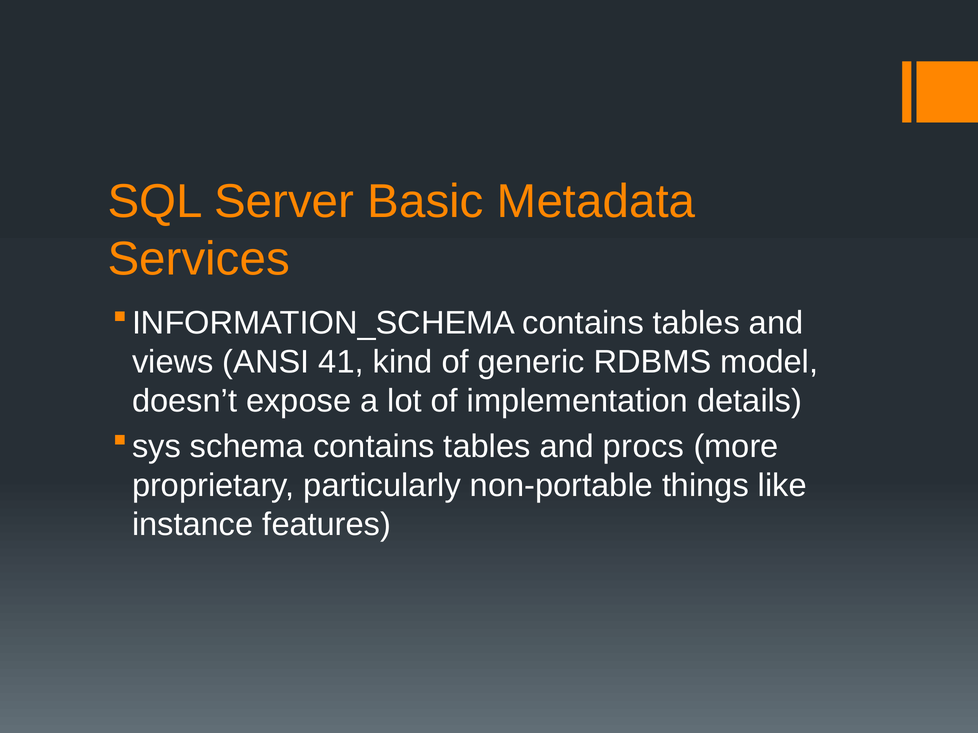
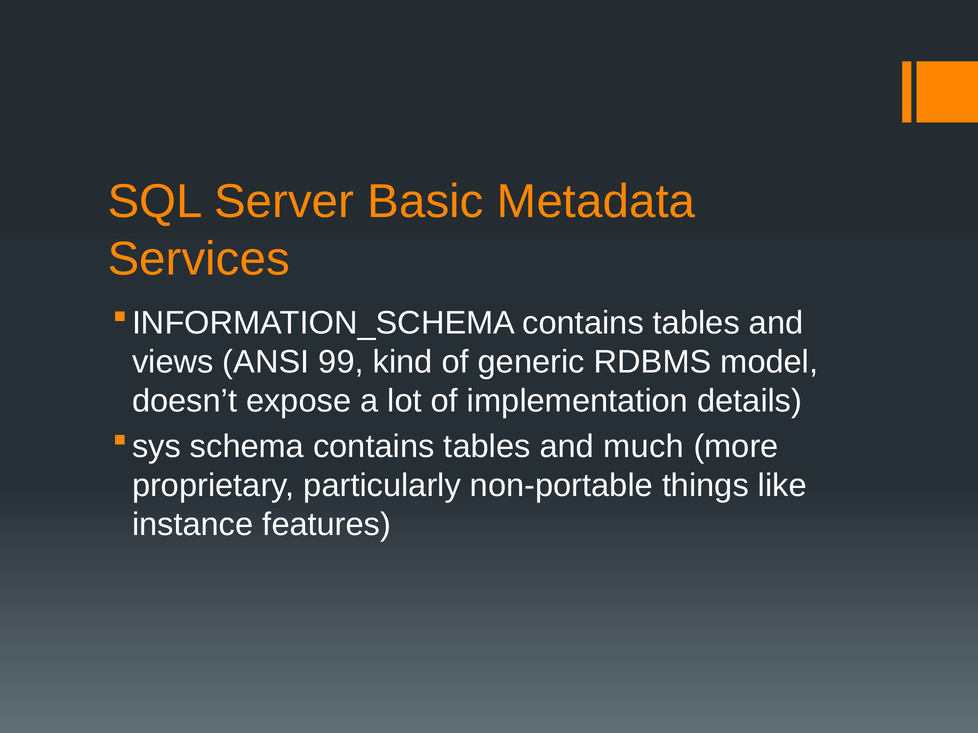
41: 41 -> 99 (341, 362)
procs: procs -> much (644, 447)
